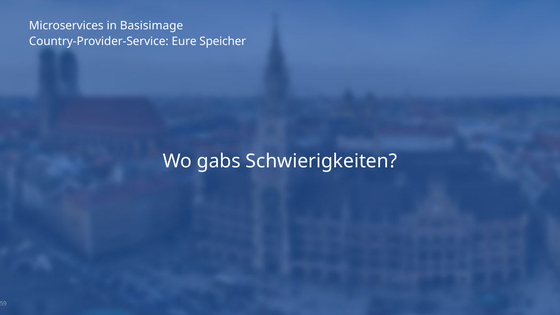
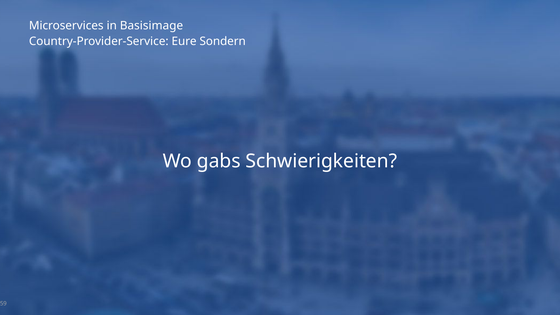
Speicher: Speicher -> Sondern (223, 41)
